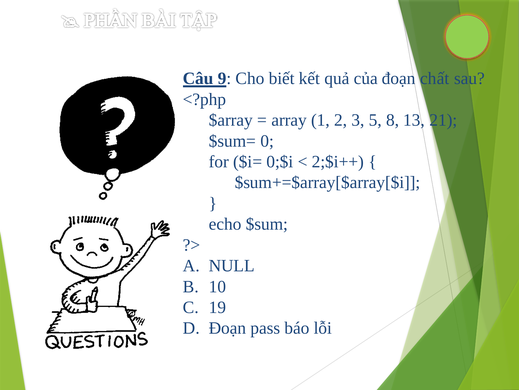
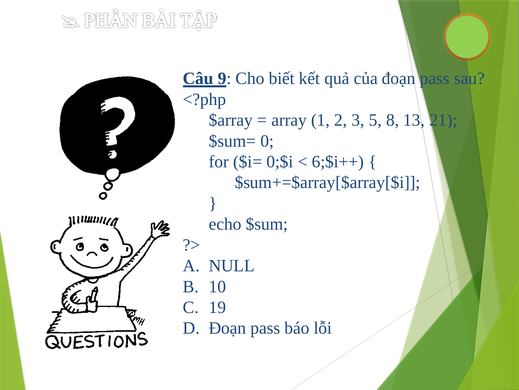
của đoạn chất: chất -> pass (435, 78)
2;$i++: 2;$i++ -> 6;$i++ (338, 161)
